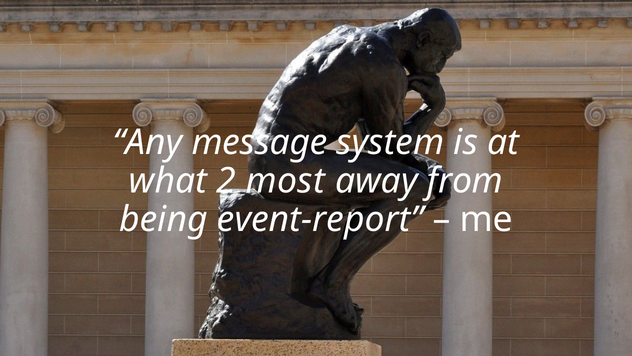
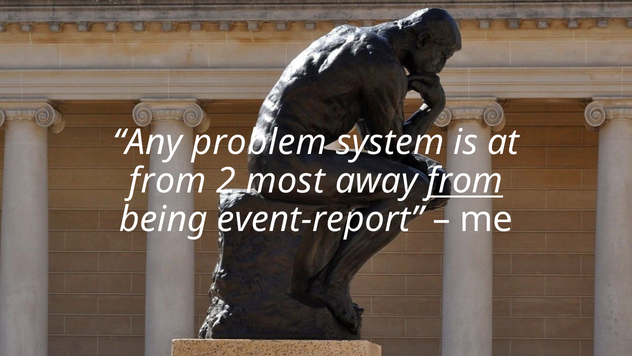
message: message -> problem (259, 142)
what: what -> from (168, 181)
from underline: none -> present (465, 181)
